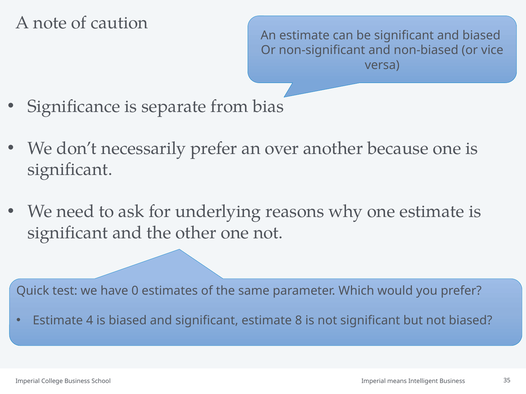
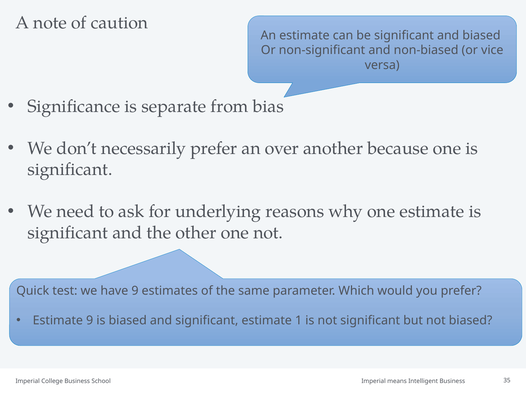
have 0: 0 -> 9 (135, 291)
Estimate 4: 4 -> 9 (90, 321)
8: 8 -> 1 (299, 321)
